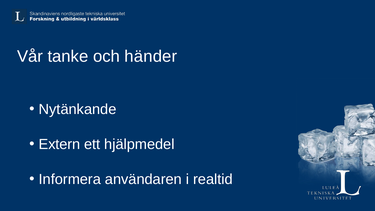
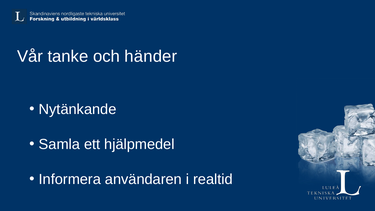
Extern: Extern -> Samla (59, 144)
